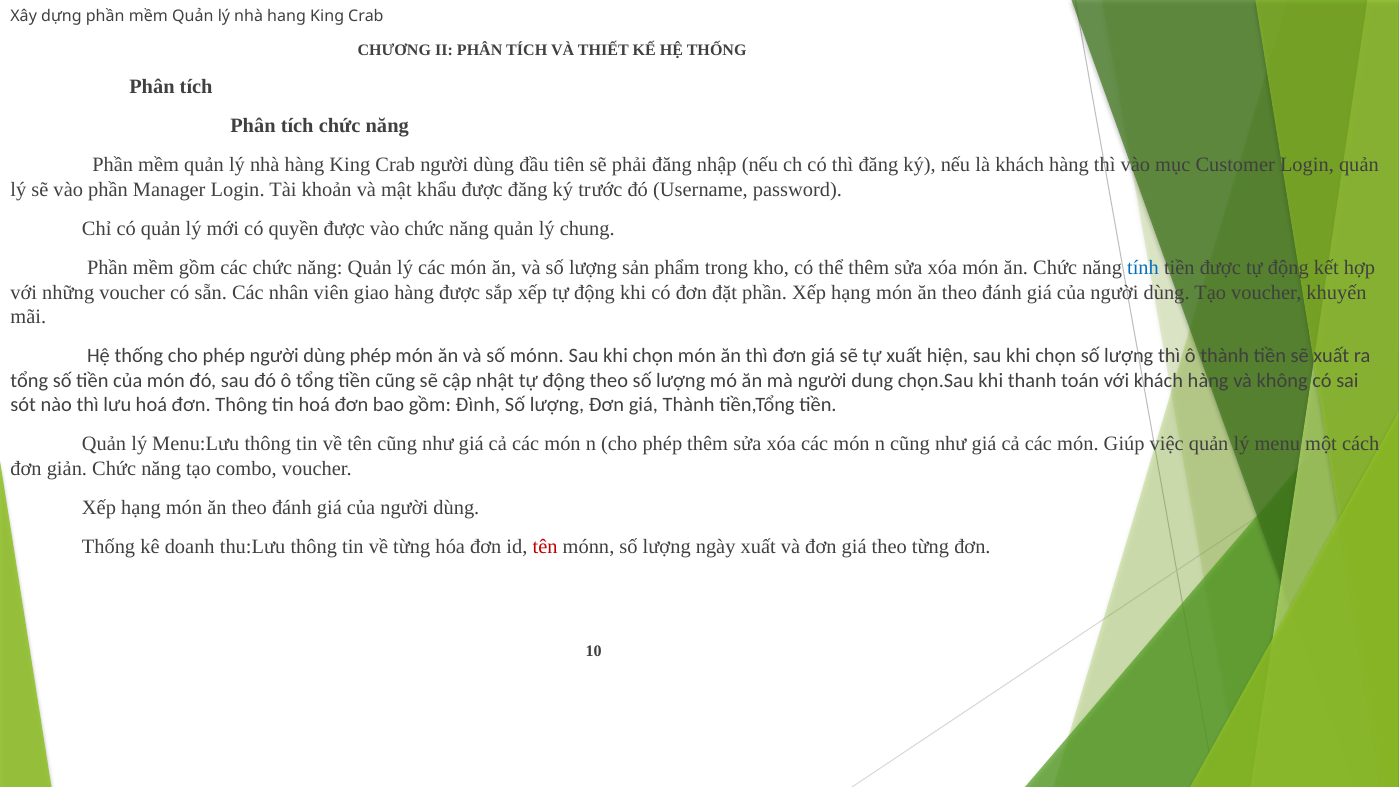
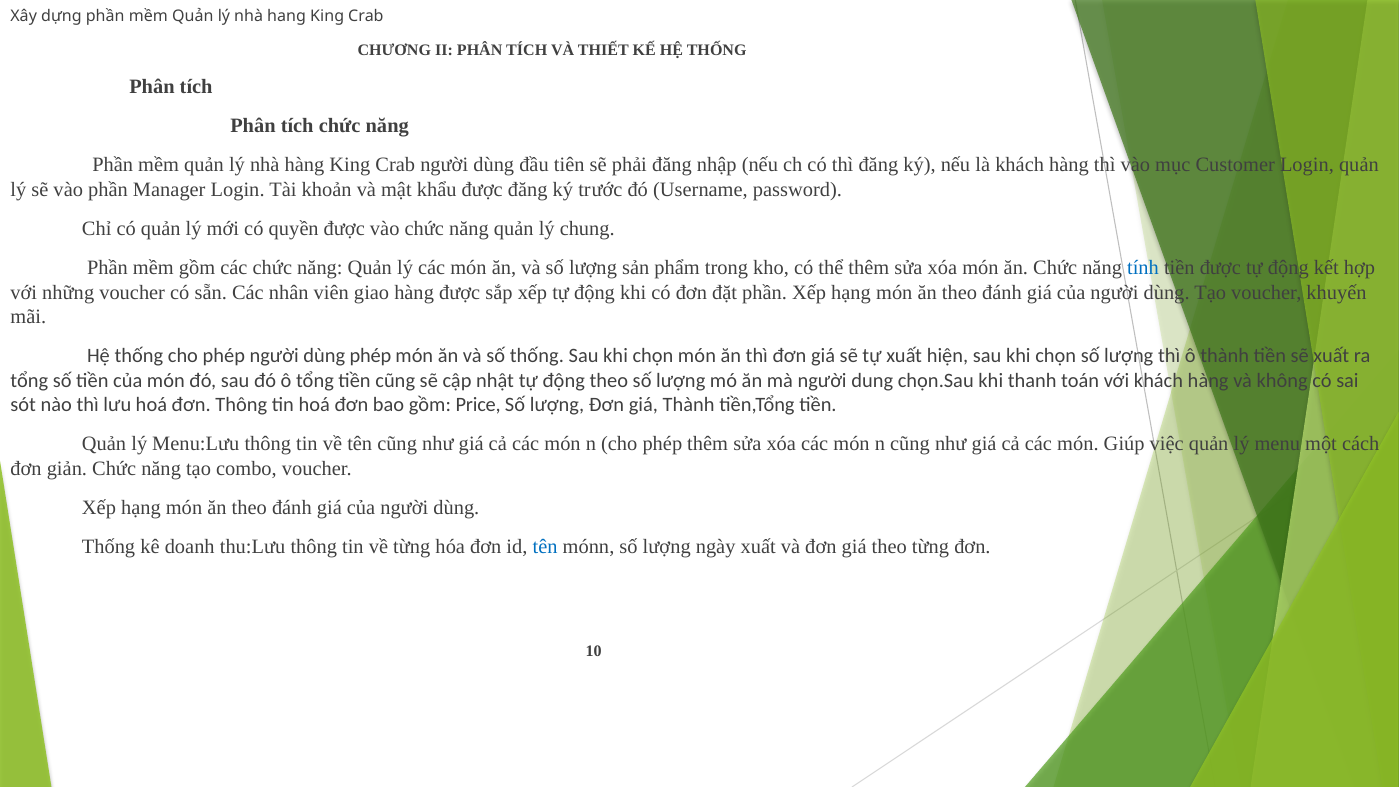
số mónn: mónn -> thống (537, 356)
Đình: Đình -> Price (478, 405)
tên colour: red -> blue (545, 547)
